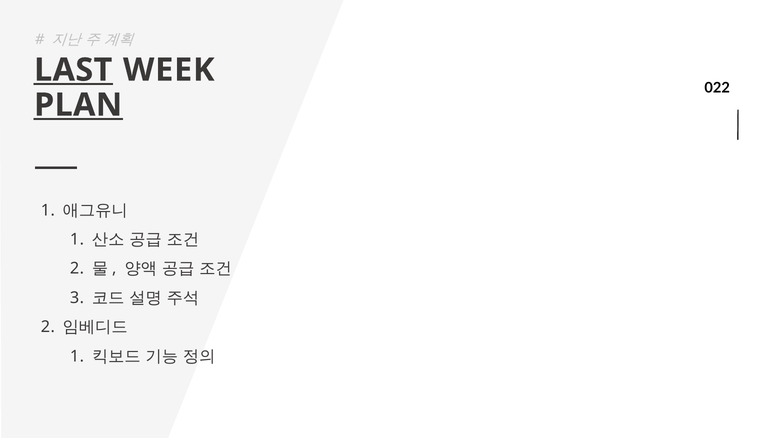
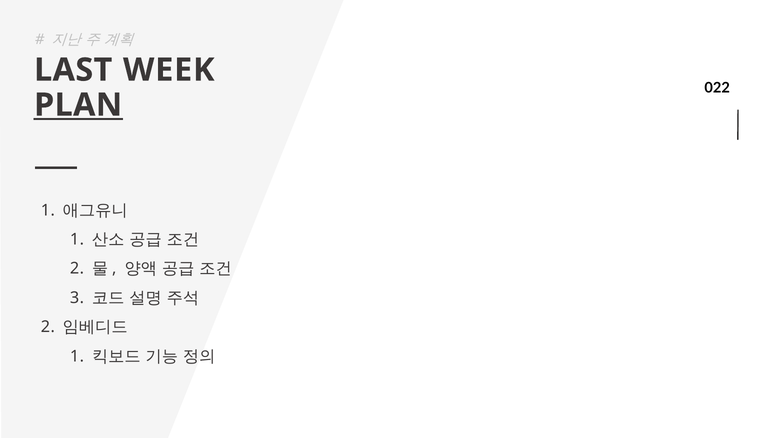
LAST underline: present -> none (73, 70)
